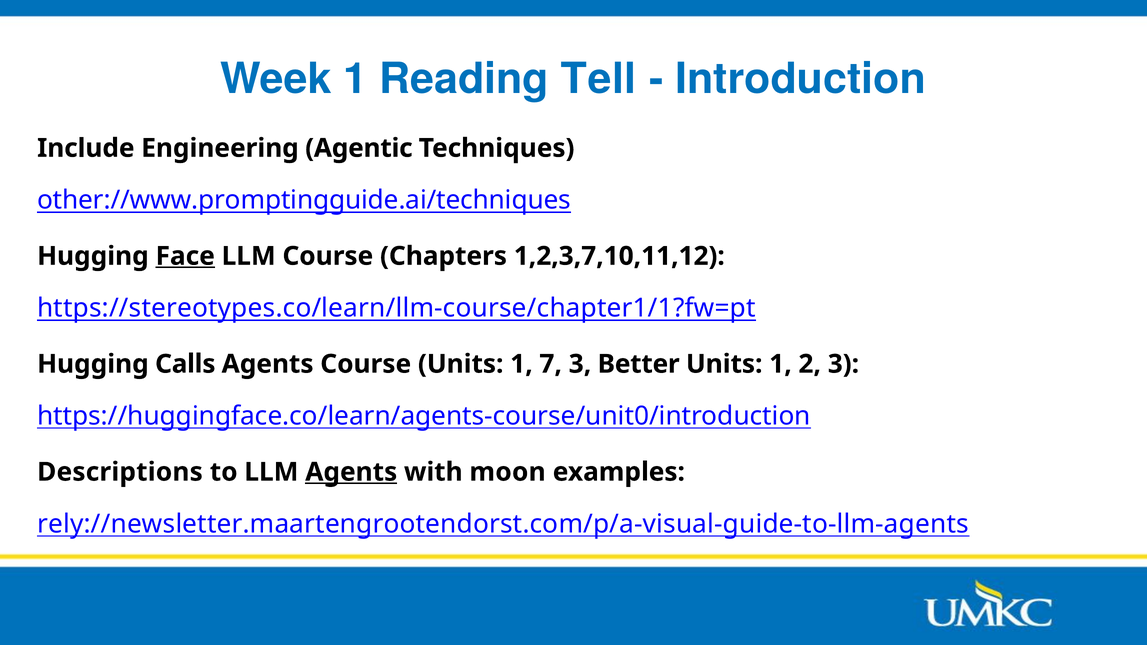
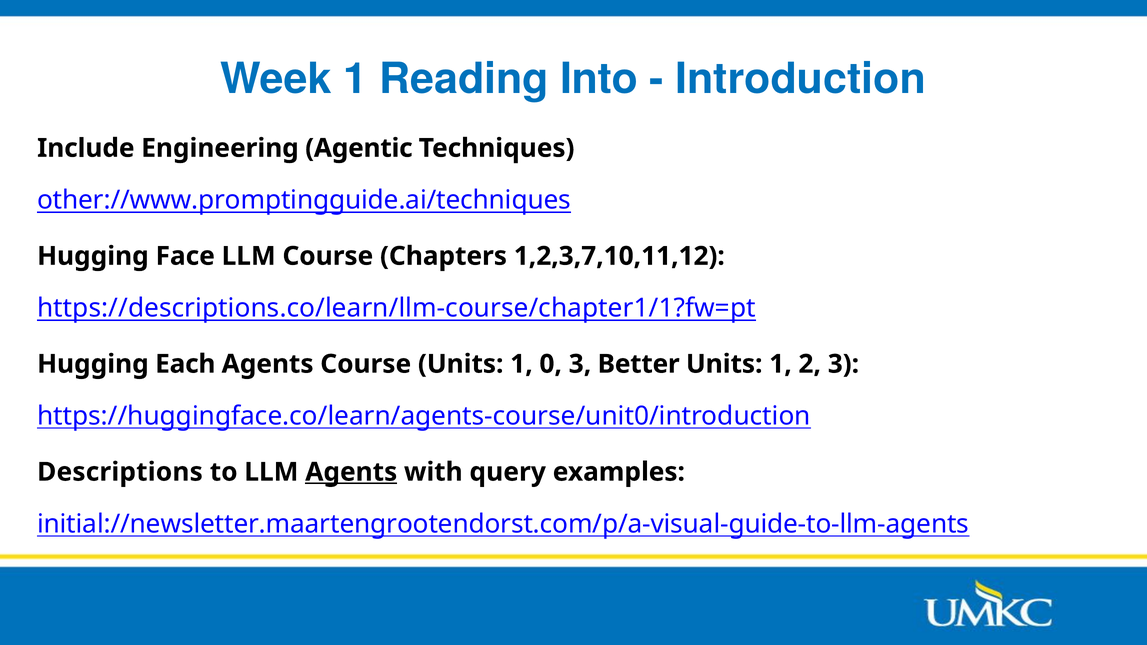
Tell: Tell -> Into (599, 79)
Face underline: present -> none (185, 256)
https://stereotypes.co/learn/llm-course/chapter1/1?fw=pt: https://stereotypes.co/learn/llm-course/chapter1/1?fw=pt -> https://descriptions.co/learn/llm-course/chapter1/1?fw=pt (396, 308)
Calls: Calls -> Each (185, 364)
7: 7 -> 0 (551, 364)
moon: moon -> query (508, 472)
rely://newsletter.maartengrootendorst.com/p/a-visual-guide-to-llm-agents: rely://newsletter.maartengrootendorst.com/p/a-visual-guide-to-llm-agents -> initial://newsletter.maartengrootendorst.com/p/a-visual-guide-to-llm-agents (503, 524)
